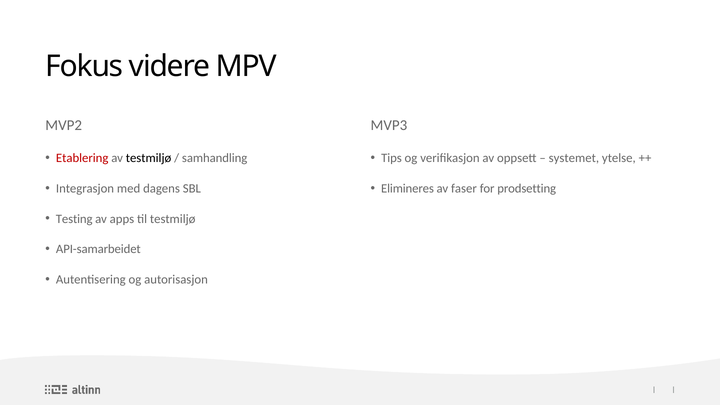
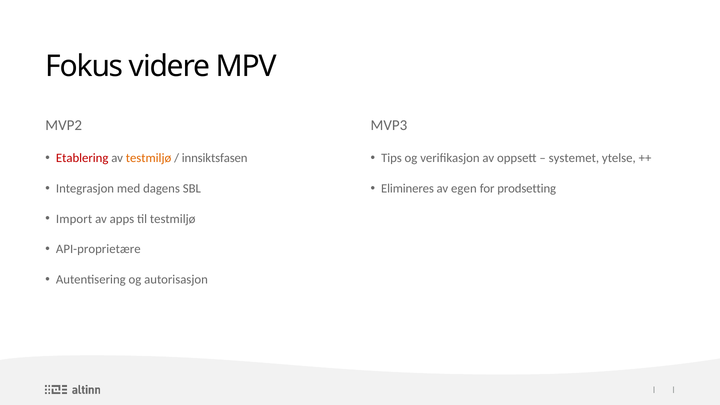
testmiljø colour: black -> orange (149, 158)
samhandling: samhandling -> innsiktsfasen (215, 158)
faser: faser -> egen (464, 189)
Testing: Testing -> Import (74, 219)
API-samarbeidet: API-samarbeidet -> API-proprietære (98, 249)
